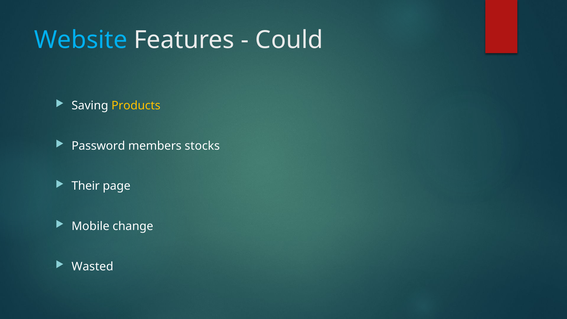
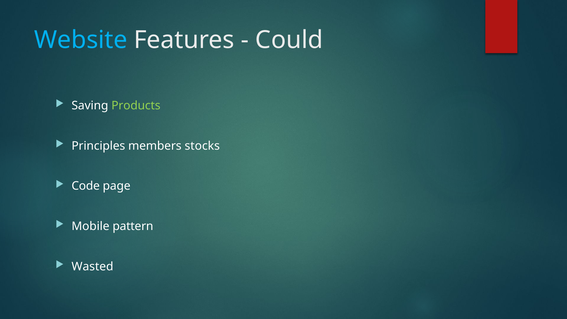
Products colour: yellow -> light green (136, 106)
Password: Password -> Principles (98, 146)
Their: Their -> Code (86, 186)
change: change -> pattern (133, 226)
